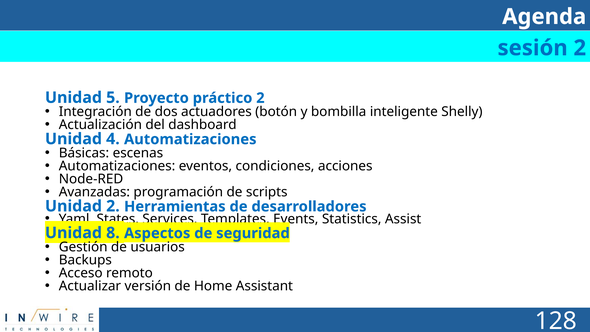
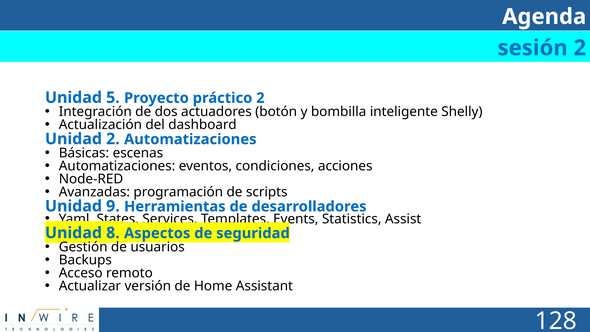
4: 4 -> 2 (113, 139)
2: 2 -> 9 (113, 206)
